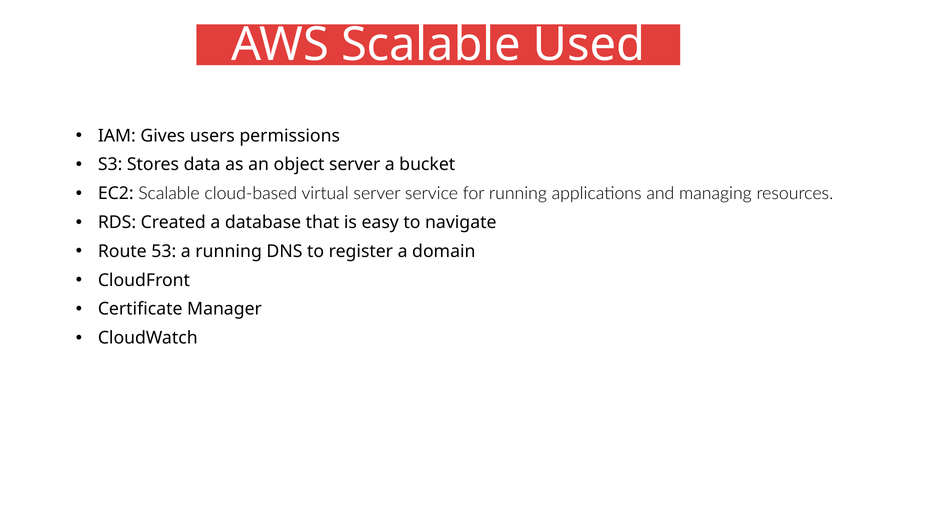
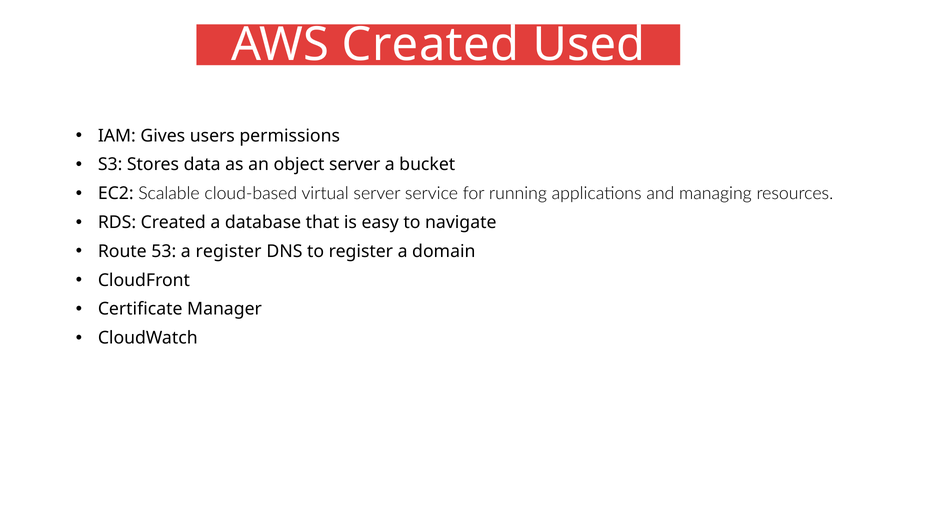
AWS Scalable: Scalable -> Created (431, 45)
a running: running -> register (229, 251)
